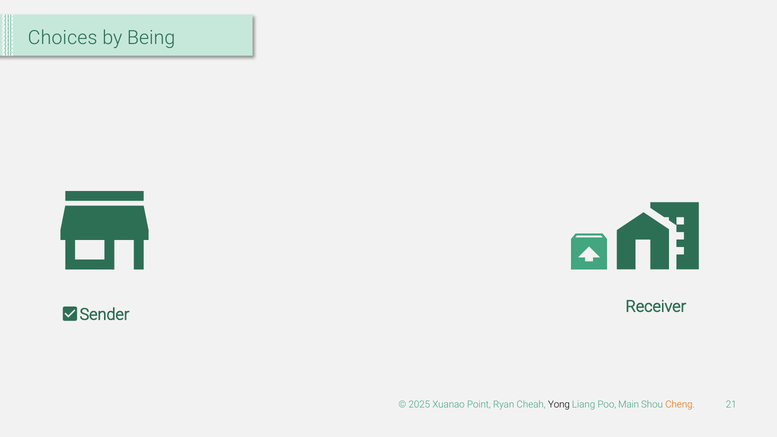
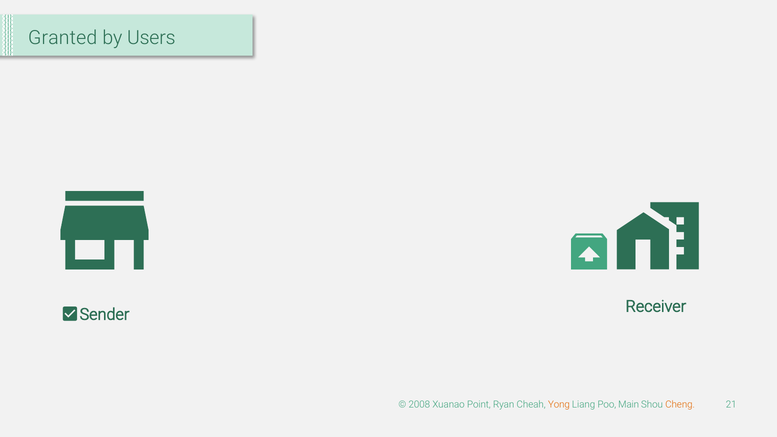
Choices: Choices -> Granted (63, 38)
Being: Being -> Users (151, 38)
2025: 2025 -> 2008 (419, 405)
Yong colour: black -> orange (559, 405)
